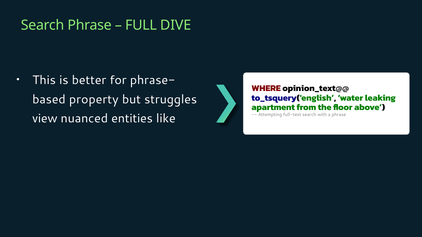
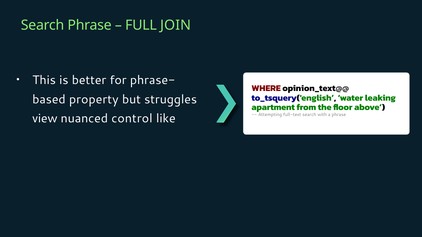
DIVE: DIVE -> JOIN (176, 25)
entities: entities -> control (132, 119)
